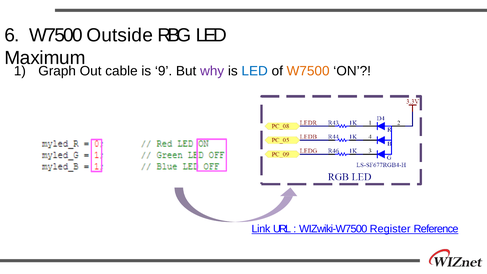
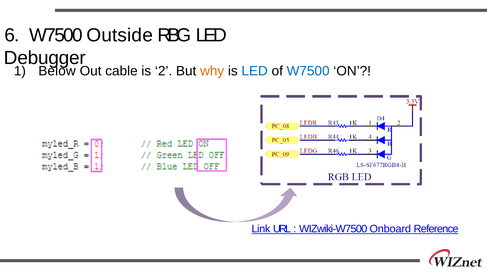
Maximum: Maximum -> Debugger (45, 58)
Graph: Graph -> Below (57, 71)
9: 9 -> 2 (164, 71)
why colour: purple -> orange (212, 71)
W7500 colour: orange -> blue (308, 71)
Register: Register -> Onboard (390, 229)
